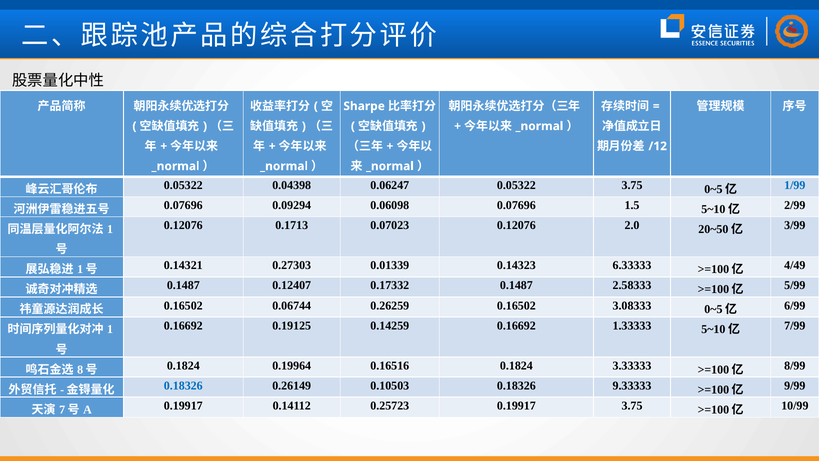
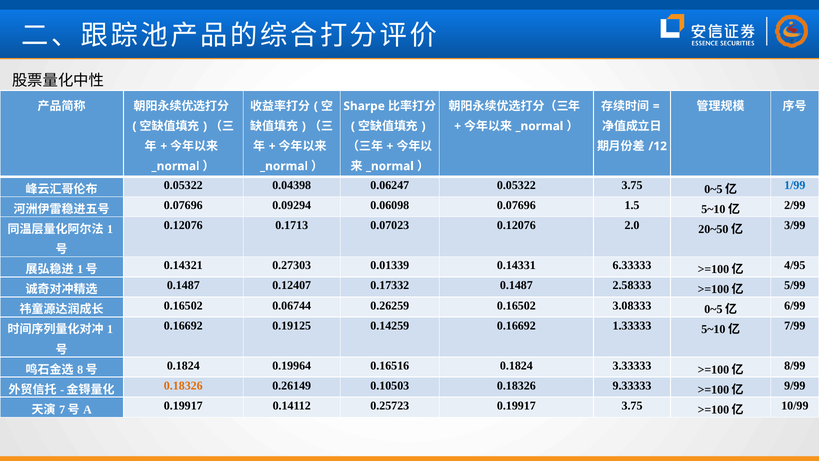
0.14323: 0.14323 -> 0.14331 (516, 265)
4/49: 4/49 -> 4/95 (795, 265)
0.18326 colour: blue -> orange (183, 385)
